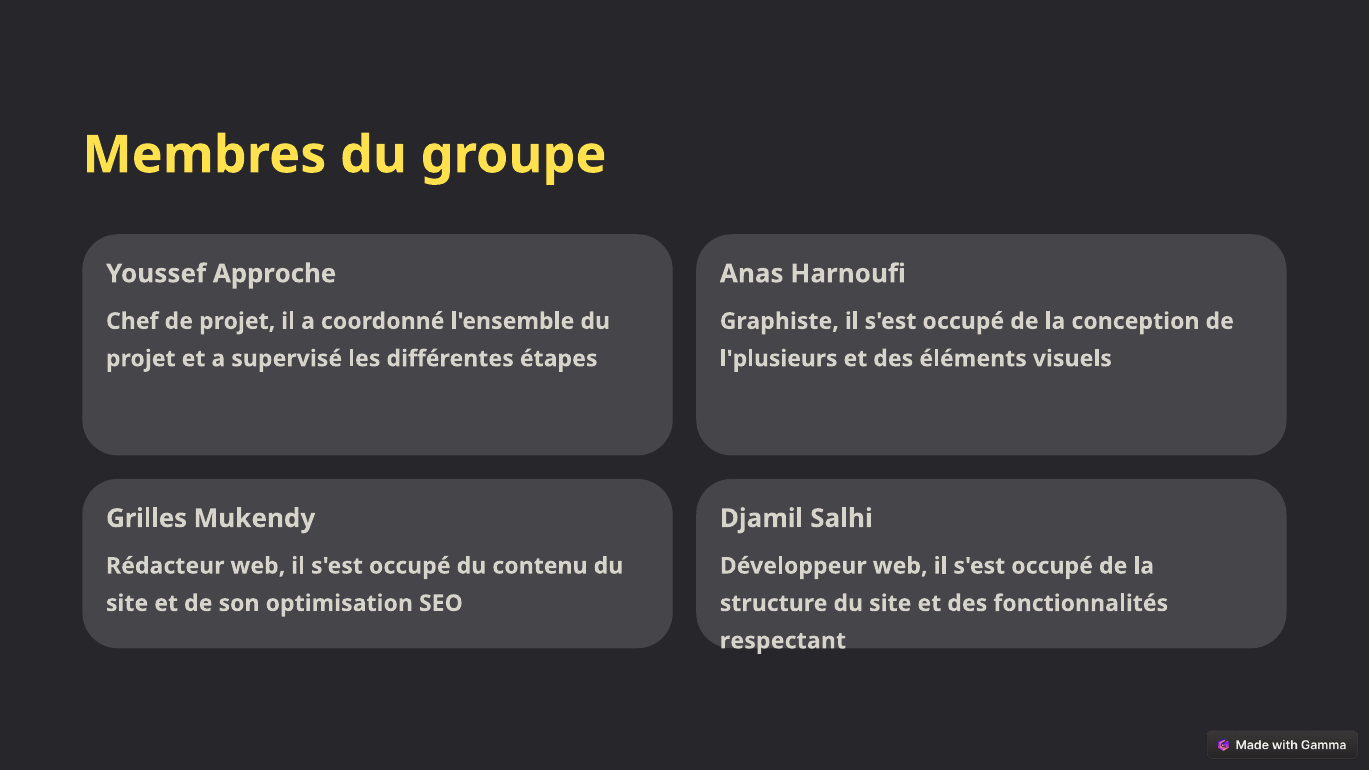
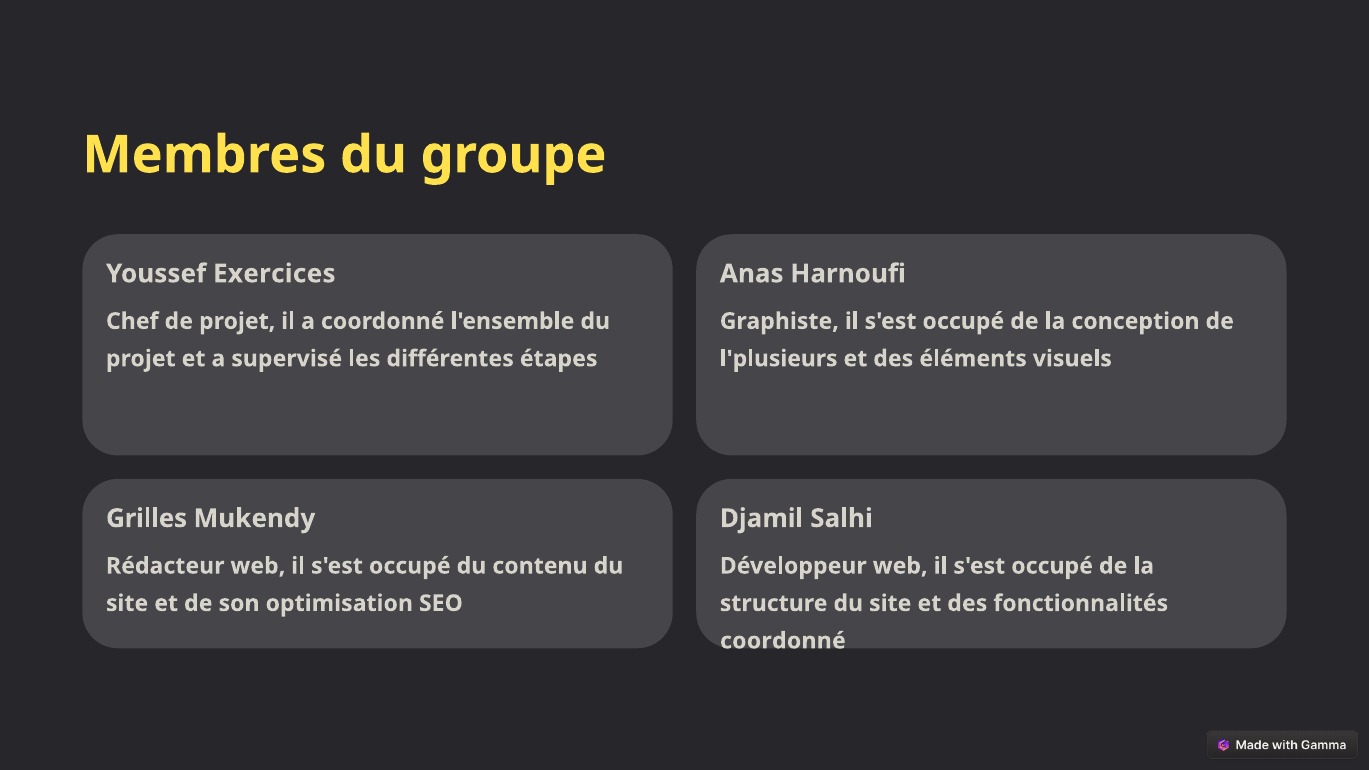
Approche: Approche -> Exercices (274, 274)
respectant: respectant -> coordonné (783, 641)
